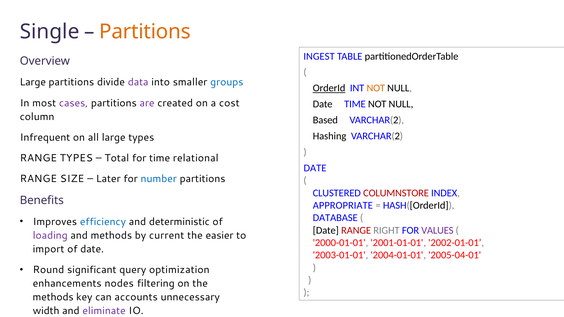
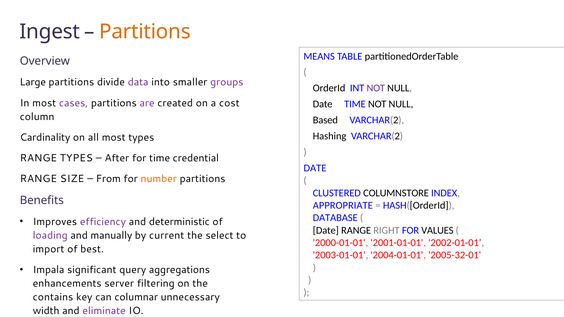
Single: Single -> Ingest (50, 32)
INGEST: INGEST -> MEANS (319, 56)
groups colour: blue -> purple (227, 82)
OrderId underline: present -> none (329, 88)
NOT colour: orange -> purple (376, 88)
Infrequent: Infrequent -> Cardinality (45, 137)
all large: large -> most (114, 137)
Total: Total -> After (117, 158)
relational: relational -> credential (196, 158)
Later: Later -> From (108, 179)
number colour: blue -> orange (159, 179)
COLUMNSTORE colour: red -> black (396, 193)
efficiency colour: blue -> purple (103, 222)
RANGE colour: red -> black (356, 231)
VALUES colour: purple -> black (437, 231)
and methods: methods -> manually (111, 236)
easier: easier -> select (220, 236)
of date: date -> best (92, 249)
2005-04-01: 2005-04-01 -> 2005-32-01 (455, 255)
Round: Round -> Impala (49, 270)
optimization: optimization -> aggregations (179, 270)
nodes: nodes -> server (119, 284)
methods: methods -> contains (53, 297)
accounts: accounts -> columnar (136, 297)
